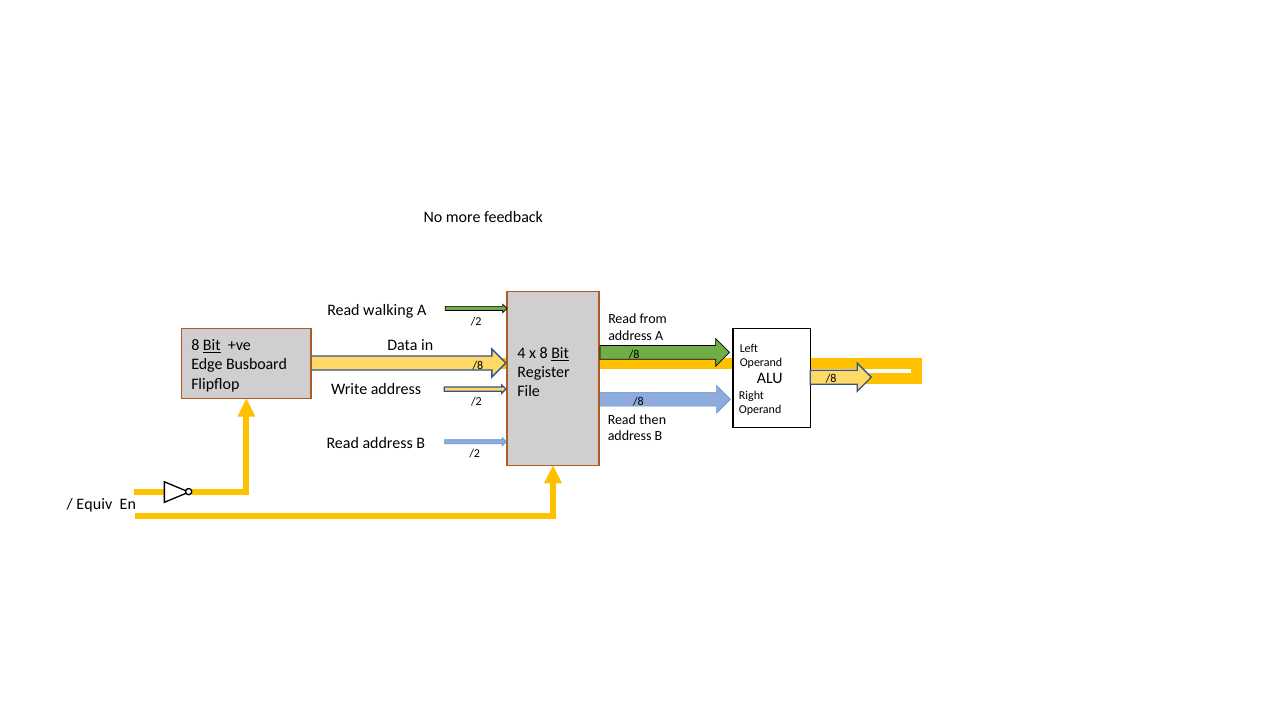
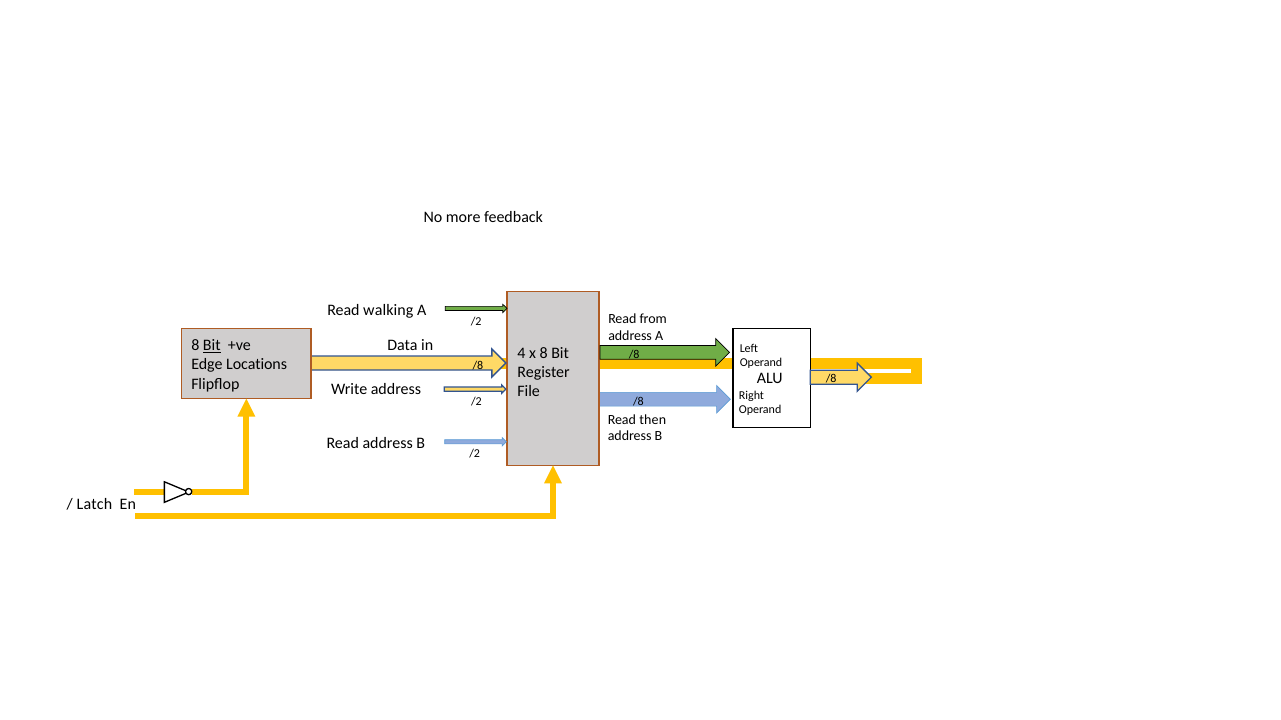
Bit underline: present -> none (560, 353)
Busboard: Busboard -> Locations (257, 365)
Equiv: Equiv -> Latch (94, 504)
